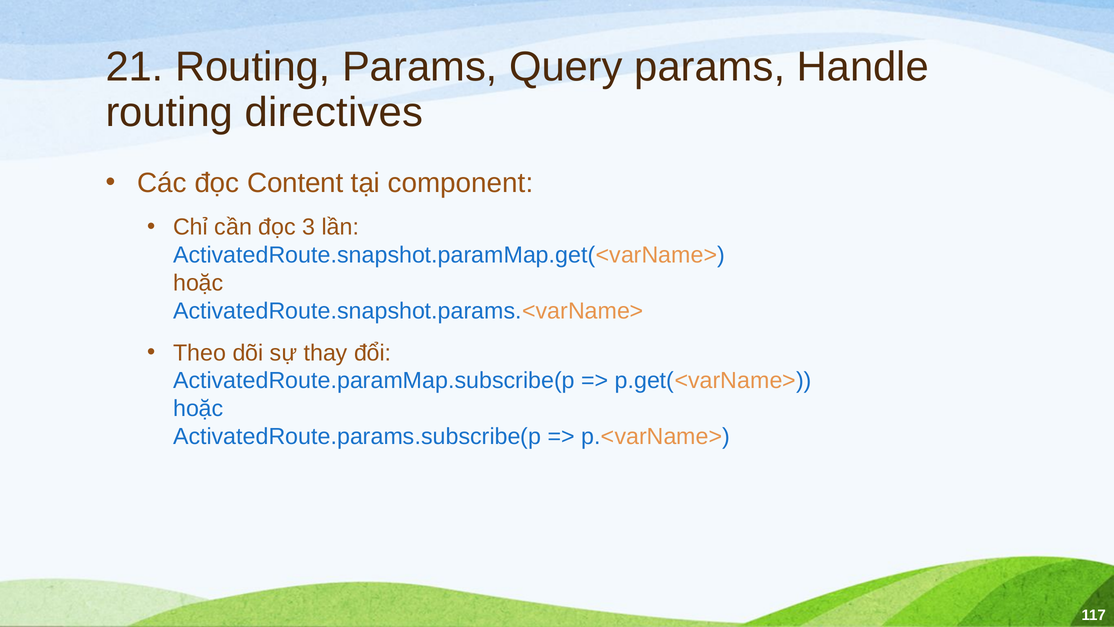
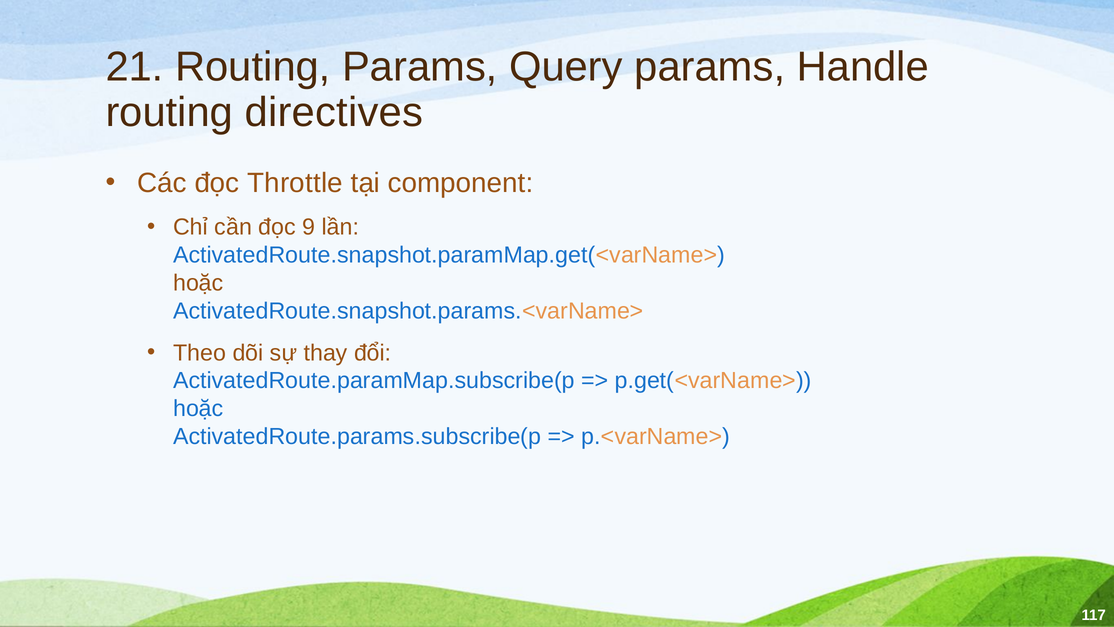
Content: Content -> Throttle (295, 183)
3: 3 -> 9 (309, 227)
